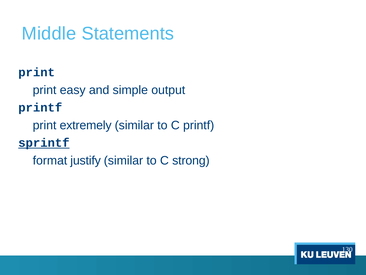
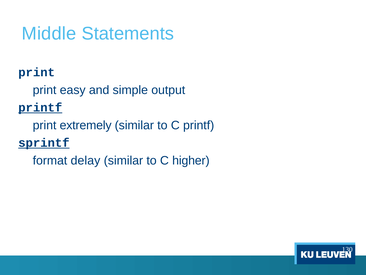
printf underline: none -> present (40, 107)
justify: justify -> delay (85, 160)
strong: strong -> higher (191, 160)
